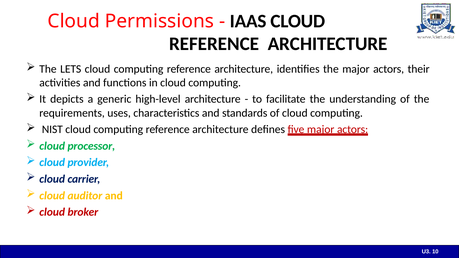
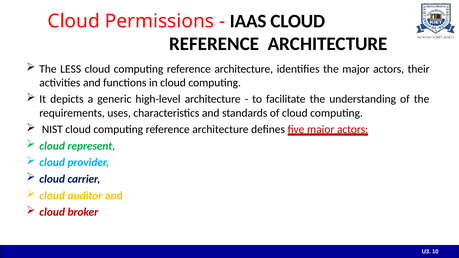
LETS: LETS -> LESS (71, 69)
processor: processor -> represent (91, 146)
